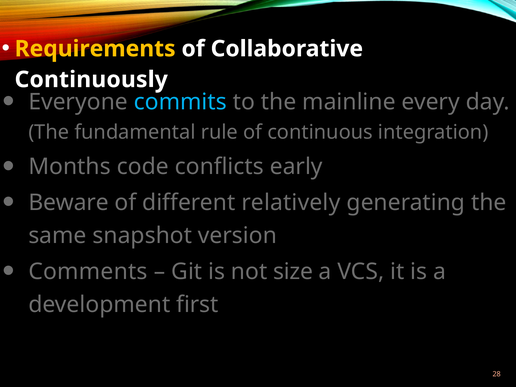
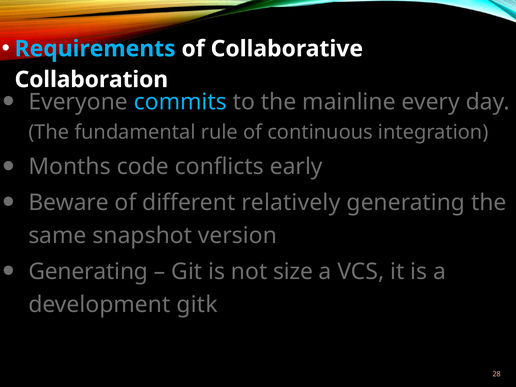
Requirements colour: yellow -> light blue (95, 49)
Continuously: Continuously -> Collaboration (91, 80)
Comments: Comments -> Generating (88, 272)
first: first -> gitk (197, 305)
